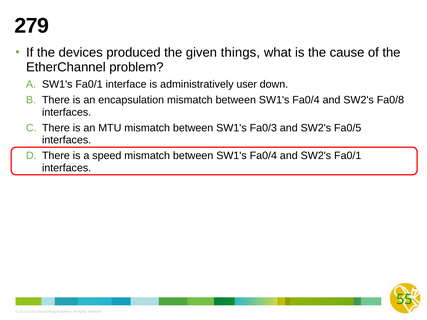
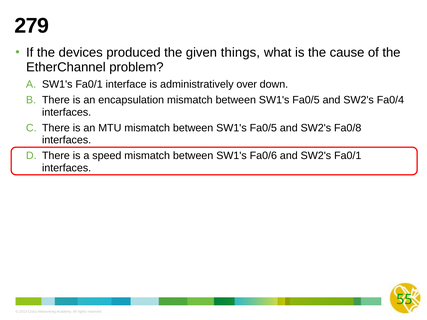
user: user -> over (247, 84)
Fa0/4: Fa0/4 -> Fa0/5 (306, 100)
Fa0/8: Fa0/8 -> Fa0/4 (390, 100)
Fa0/3: Fa0/3 -> Fa0/5 (263, 128)
Fa0/5: Fa0/5 -> Fa0/8 (348, 128)
Fa0/4: Fa0/4 -> Fa0/6 (263, 156)
